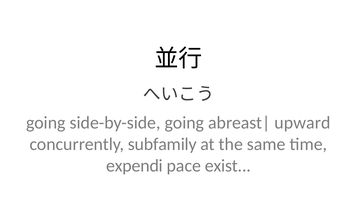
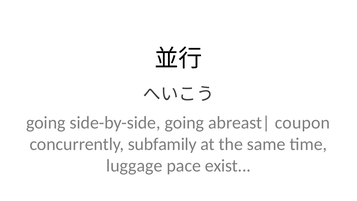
upward: upward -> coupon (302, 123)
expendi: expendi -> luggage (134, 165)
